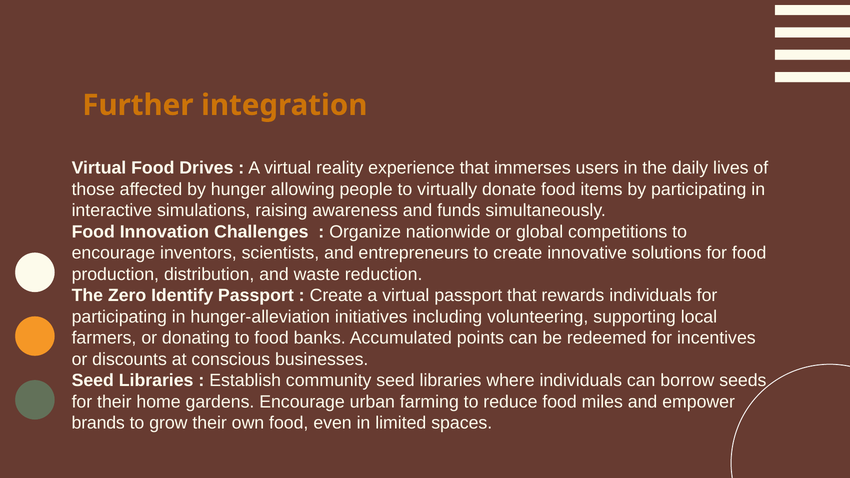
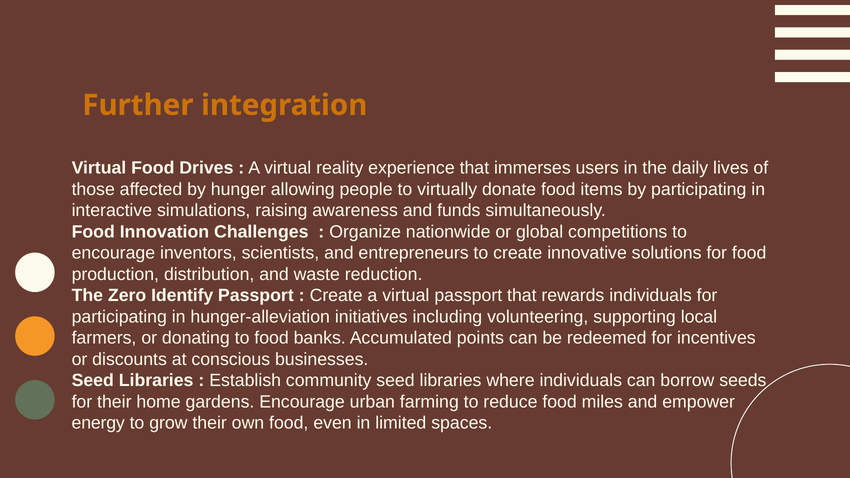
brands: brands -> energy (98, 423)
